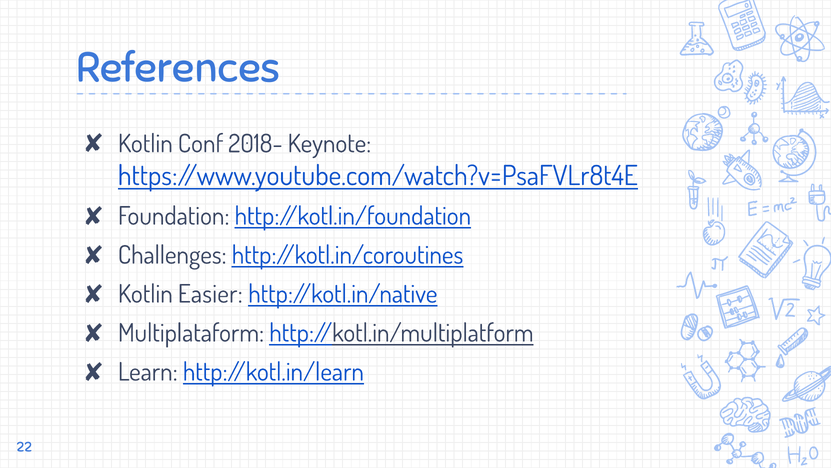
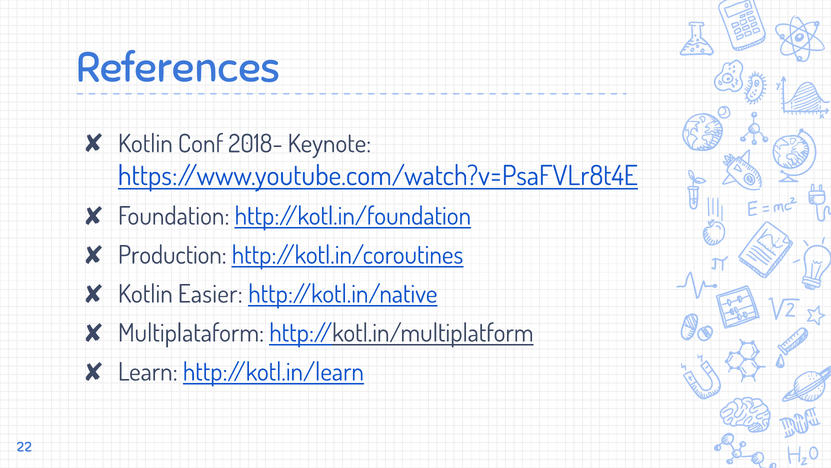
Challenges: Challenges -> Production (172, 255)
